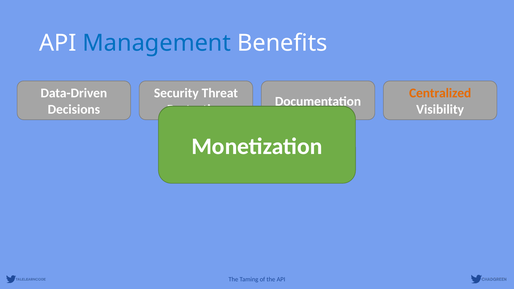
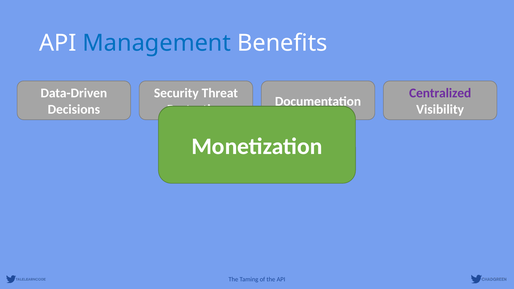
Centralized colour: orange -> purple (440, 93)
